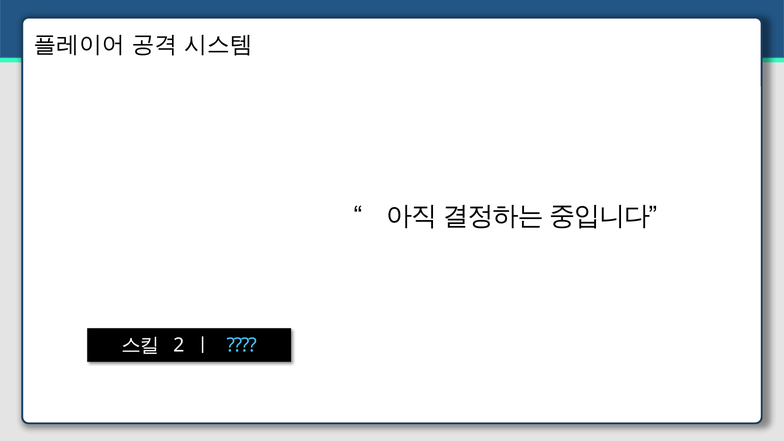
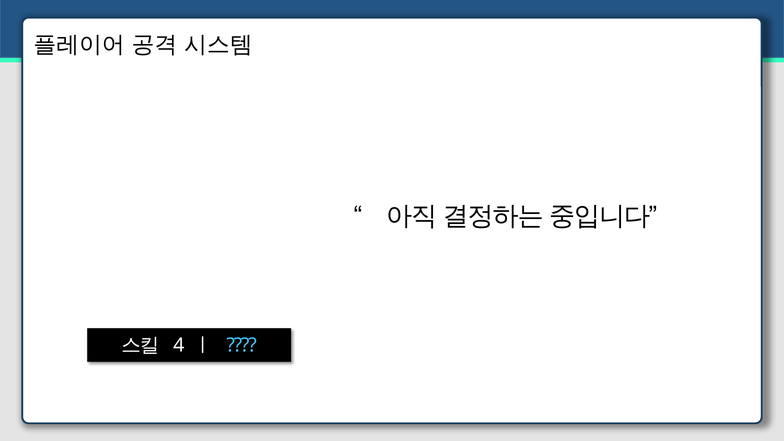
2: 2 -> 4 (179, 346)
